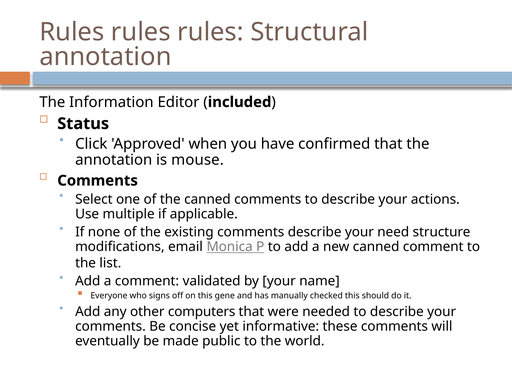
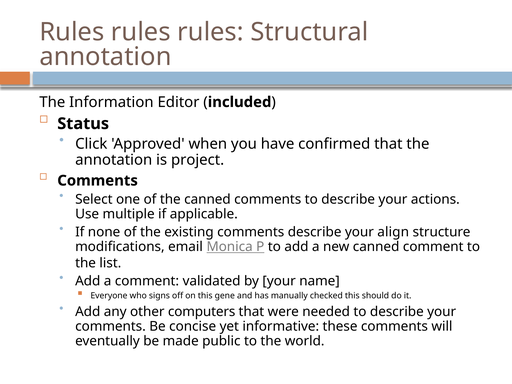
mouse: mouse -> project (198, 160)
need: need -> align (393, 232)
